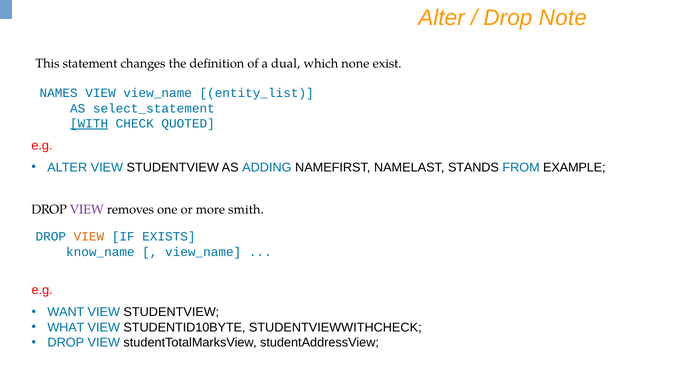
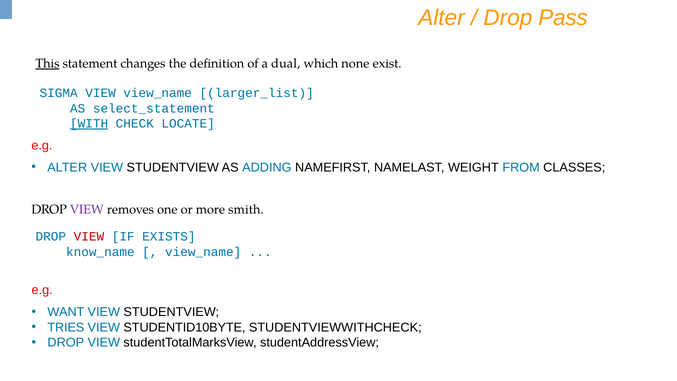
Note: Note -> Pass (563, 18)
This underline: none -> present (47, 63)
NAMES: NAMES -> SIGMA (59, 93)
entity_list: entity_list -> larger_list (257, 93)
QUOTED: QUOTED -> LOCATE (188, 124)
STANDS: STANDS -> WEIGHT (473, 167)
EXAMPLE: EXAMPLE -> CLASSES (574, 167)
VIEW colour: orange -> red (89, 237)
WHAT: WHAT -> TRIES (66, 327)
